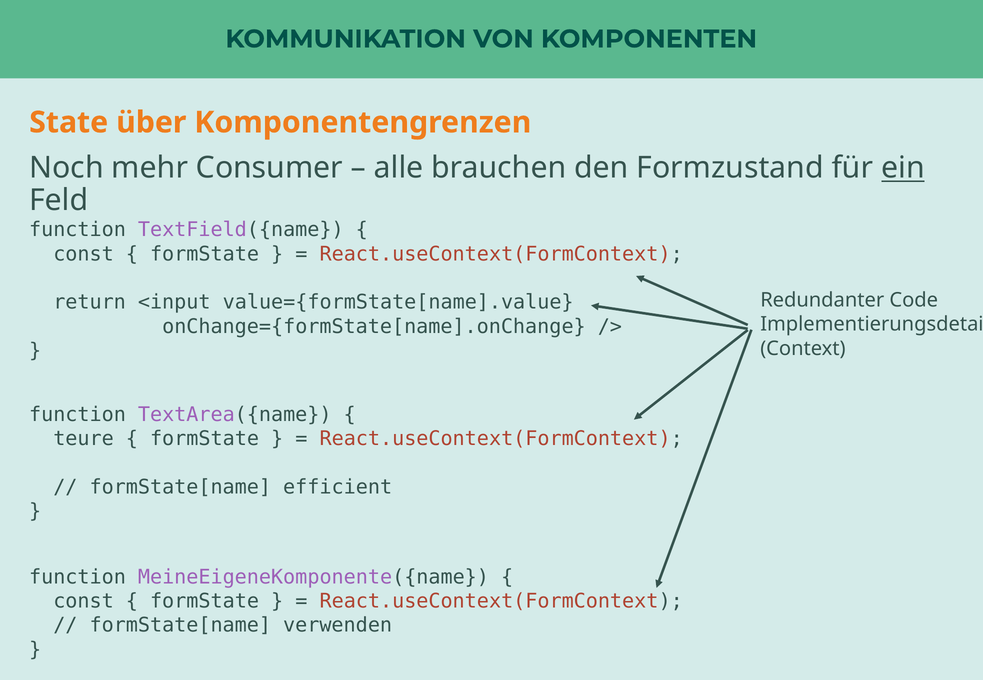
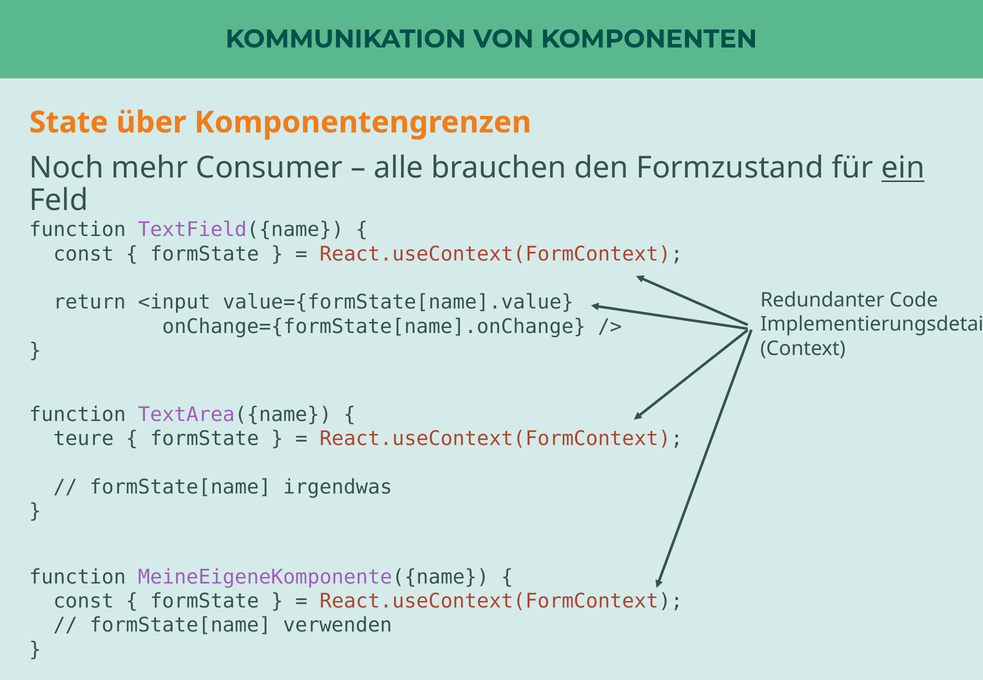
efficient: efficient -> irgendwas (338, 487)
